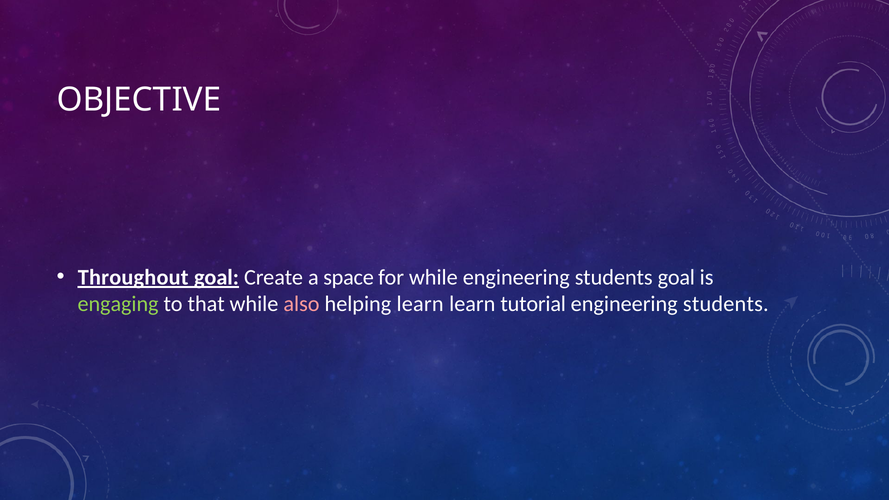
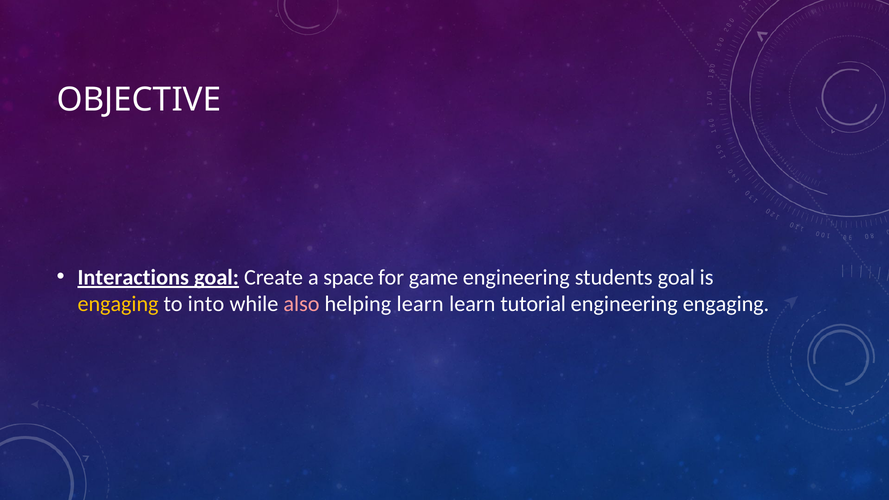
Throughout: Throughout -> Interactions (133, 277)
for while: while -> game (433, 277)
engaging colour: light green -> yellow (118, 304)
that: that -> into (206, 304)
students: students -> engaging (726, 304)
